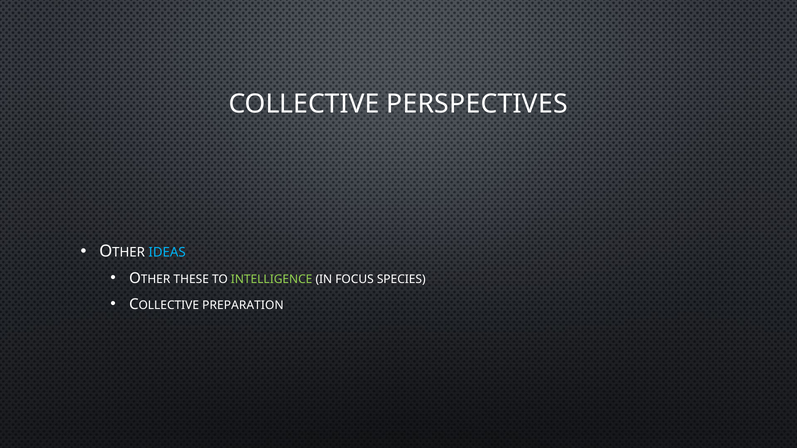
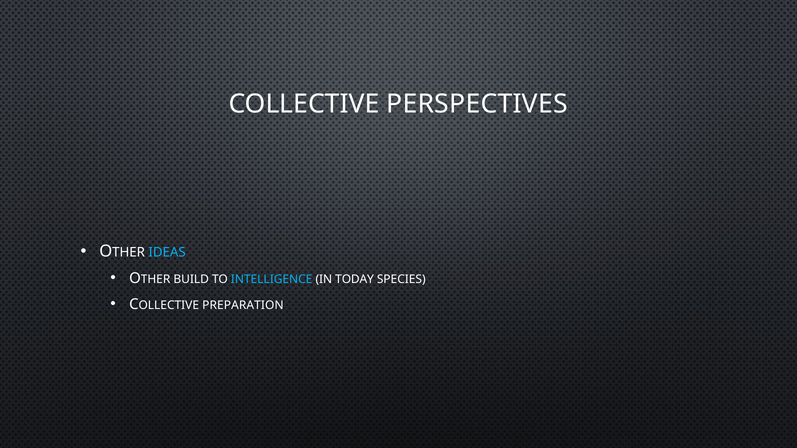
THESE: THESE -> BUILD (191, 279)
INTELLIGENCE colour: light green -> light blue (272, 279)
FOCUS: FOCUS -> TODAY (355, 279)
